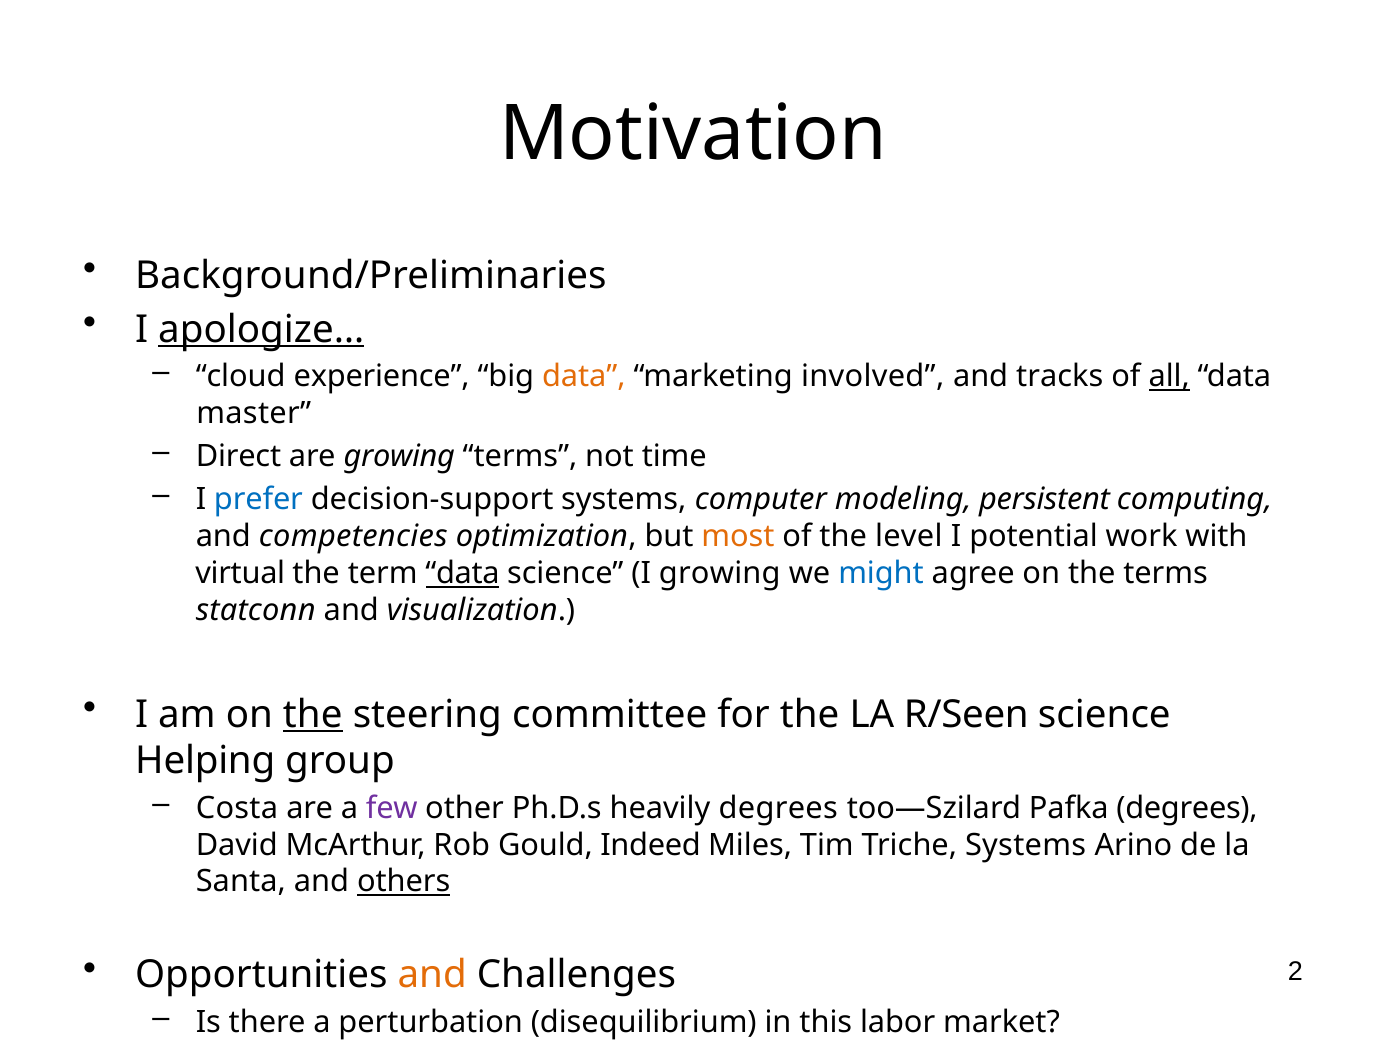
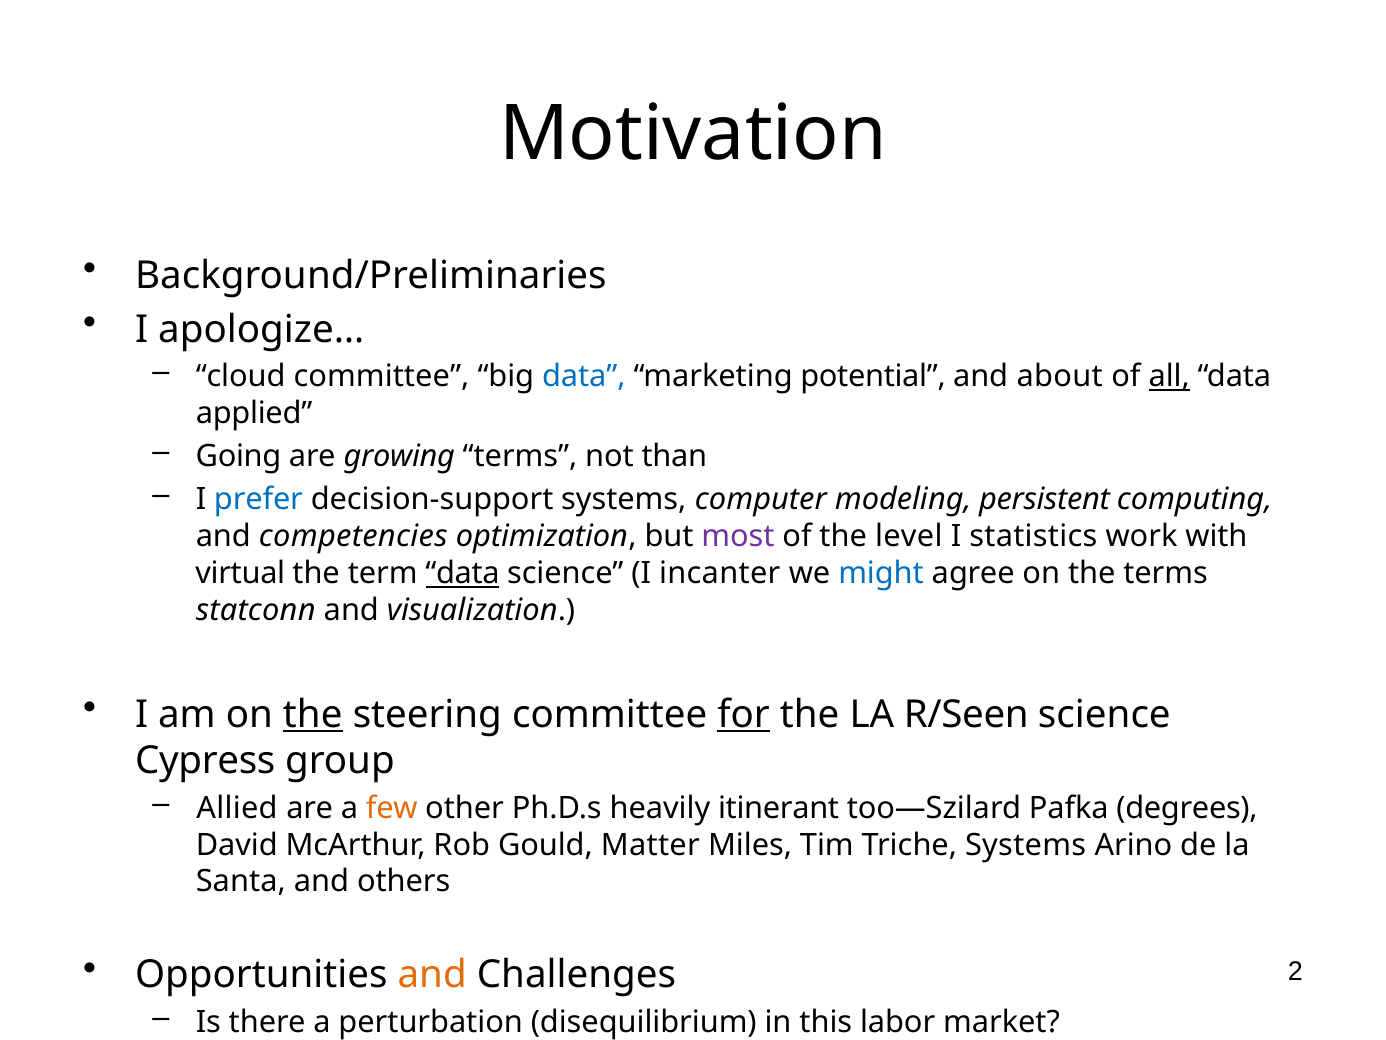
apologize… underline: present -> none (261, 329)
cloud experience: experience -> committee (381, 376)
data colour: orange -> blue (584, 376)
involved: involved -> potential (873, 376)
tracks: tracks -> about (1060, 376)
master: master -> applied (254, 413)
Direct: Direct -> Going (239, 456)
time: time -> than (674, 456)
most colour: orange -> purple (738, 536)
potential: potential -> statistics (1033, 536)
I growing: growing -> incanter (720, 573)
for underline: none -> present (744, 714)
Helping: Helping -> Cypress (205, 760)
Costa: Costa -> Allied (237, 808)
few colour: purple -> orange (392, 808)
heavily degrees: degrees -> itinerant (779, 808)
Indeed: Indeed -> Matter (650, 844)
others underline: present -> none (404, 881)
